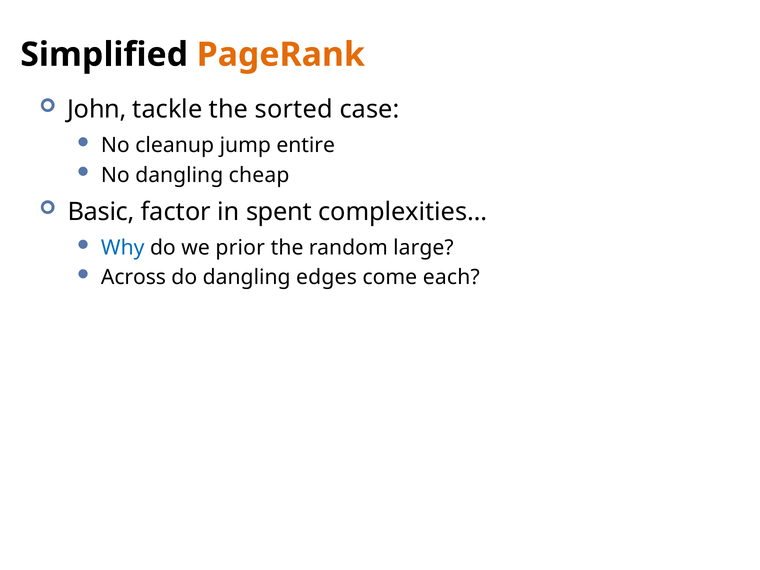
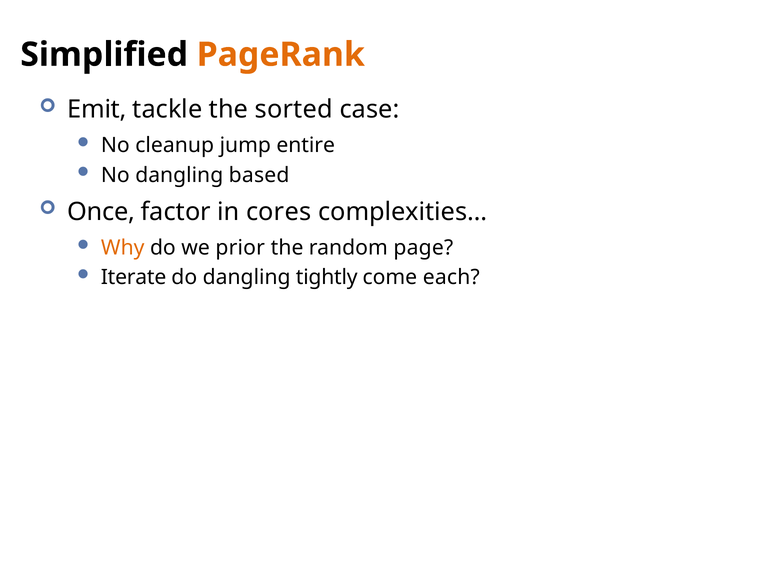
John: John -> Emit (97, 109)
cheap: cheap -> based (259, 175)
Basic: Basic -> Once (101, 212)
spent: spent -> cores (279, 212)
Why colour: blue -> orange (123, 248)
large: large -> page (423, 248)
Across: Across -> Iterate (134, 277)
edges: edges -> tightly (327, 277)
